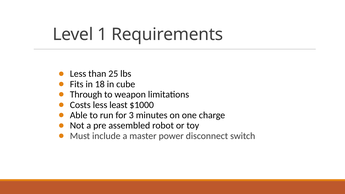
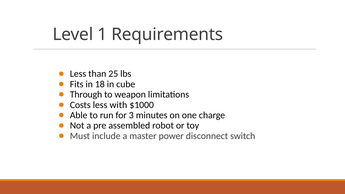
least: least -> with (118, 105)
